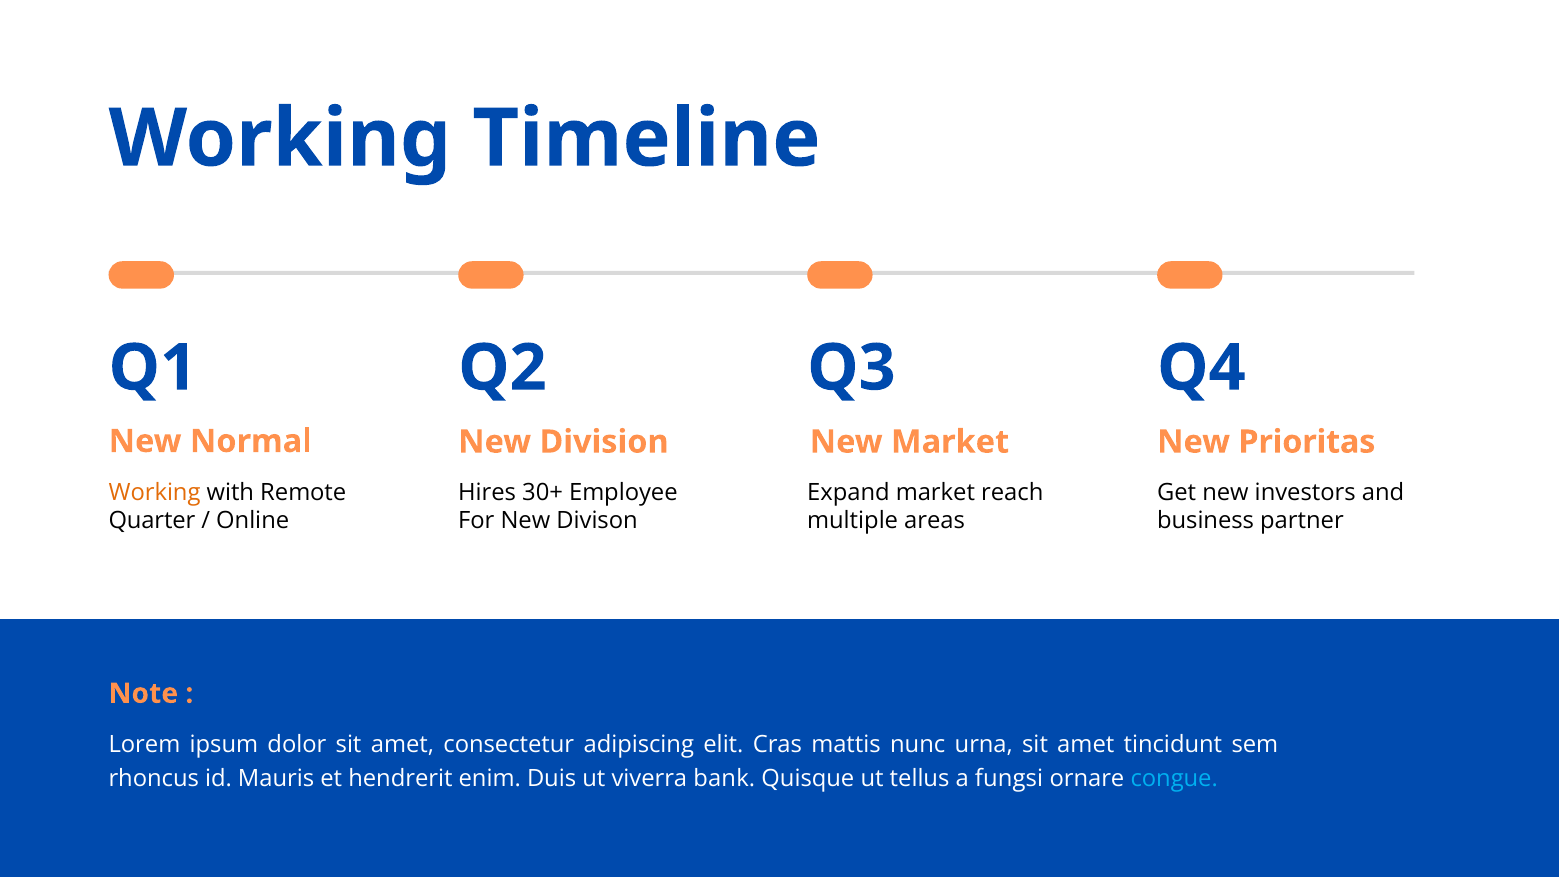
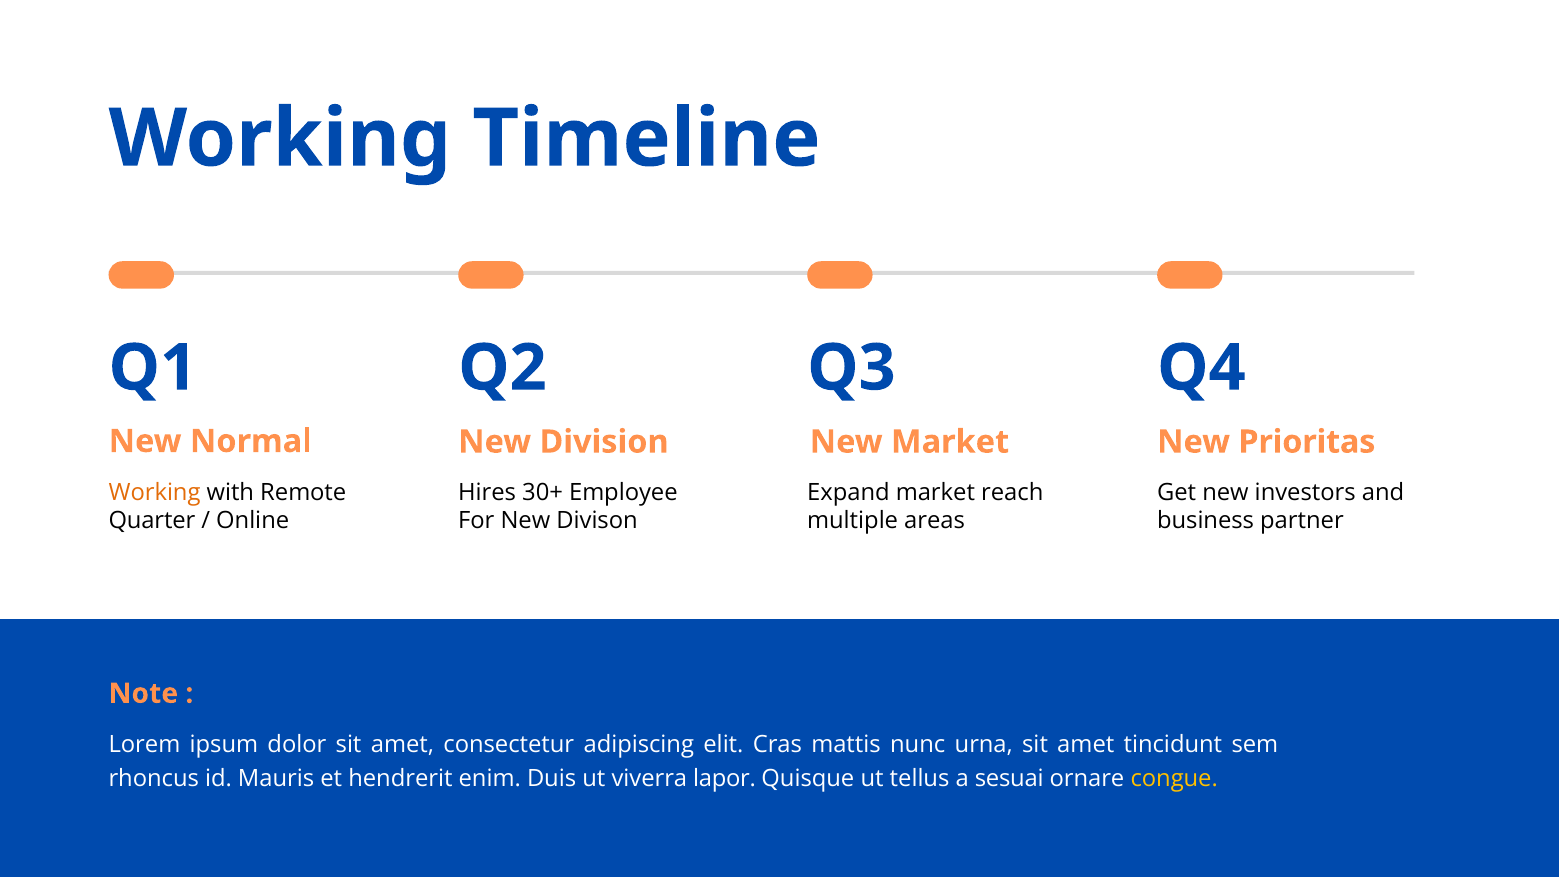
bank: bank -> lapor (724, 778)
fungsi: fungsi -> sesuai (1009, 778)
congue colour: light blue -> yellow (1174, 778)
